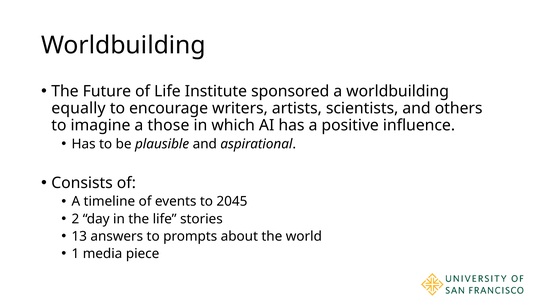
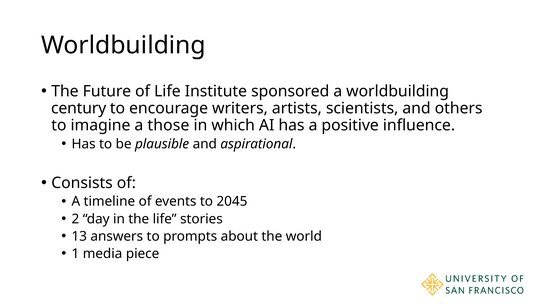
equally: equally -> century (79, 108)
